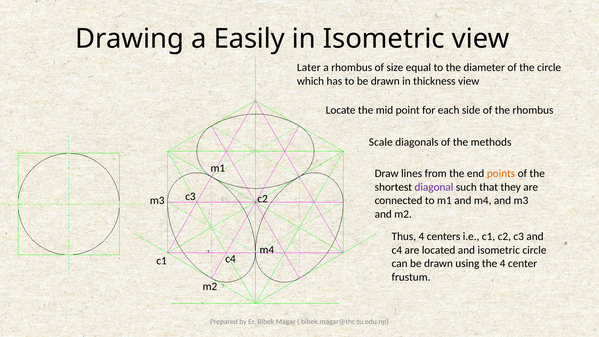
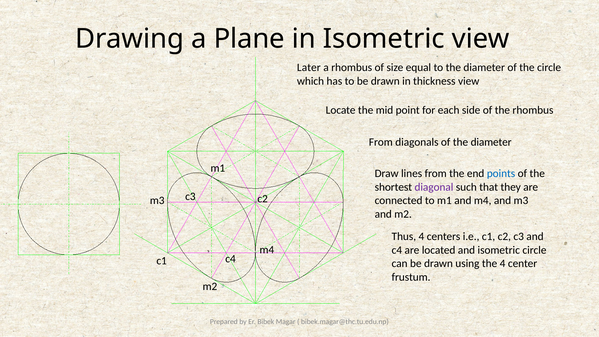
Easily: Easily -> Plane (249, 39)
Scale: Scale -> From (381, 142)
of the methods: methods -> diameter (491, 142)
points colour: orange -> blue (501, 174)
